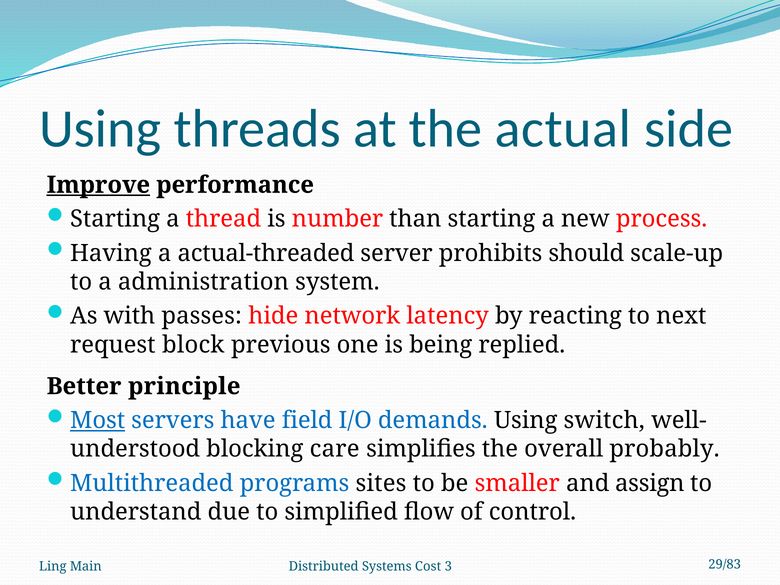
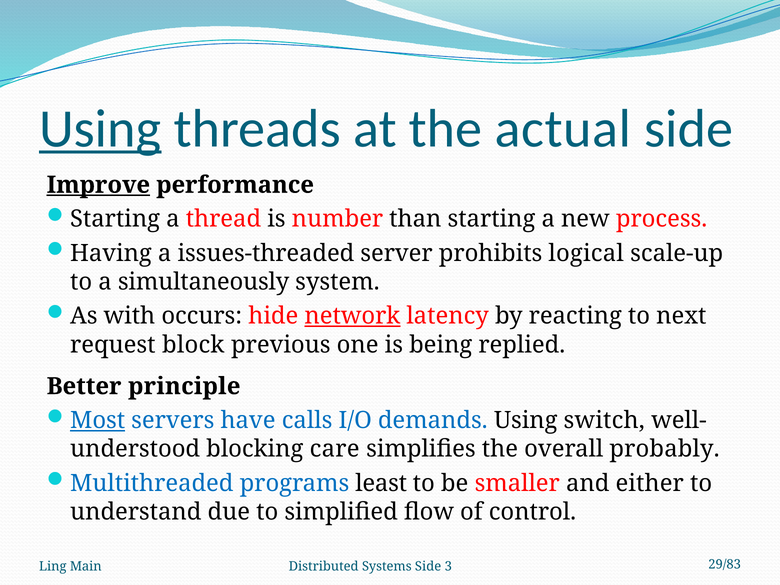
Using underline: none -> present (100, 129)
actual-threaded: actual-threaded -> issues-threaded (266, 253)
should: should -> logical (586, 253)
administration: administration -> simultaneously (204, 282)
passes: passes -> occurs (202, 316)
network underline: none -> present (352, 316)
field: field -> calls (307, 420)
sites: sites -> least (381, 483)
assign: assign -> either (650, 483)
Systems Cost: Cost -> Side (428, 566)
